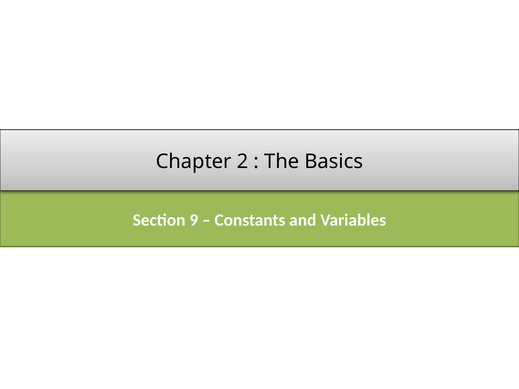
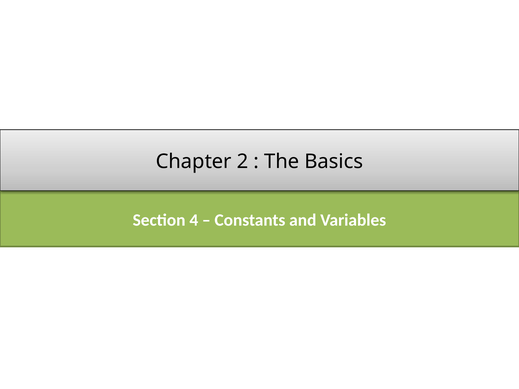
9: 9 -> 4 (194, 220)
